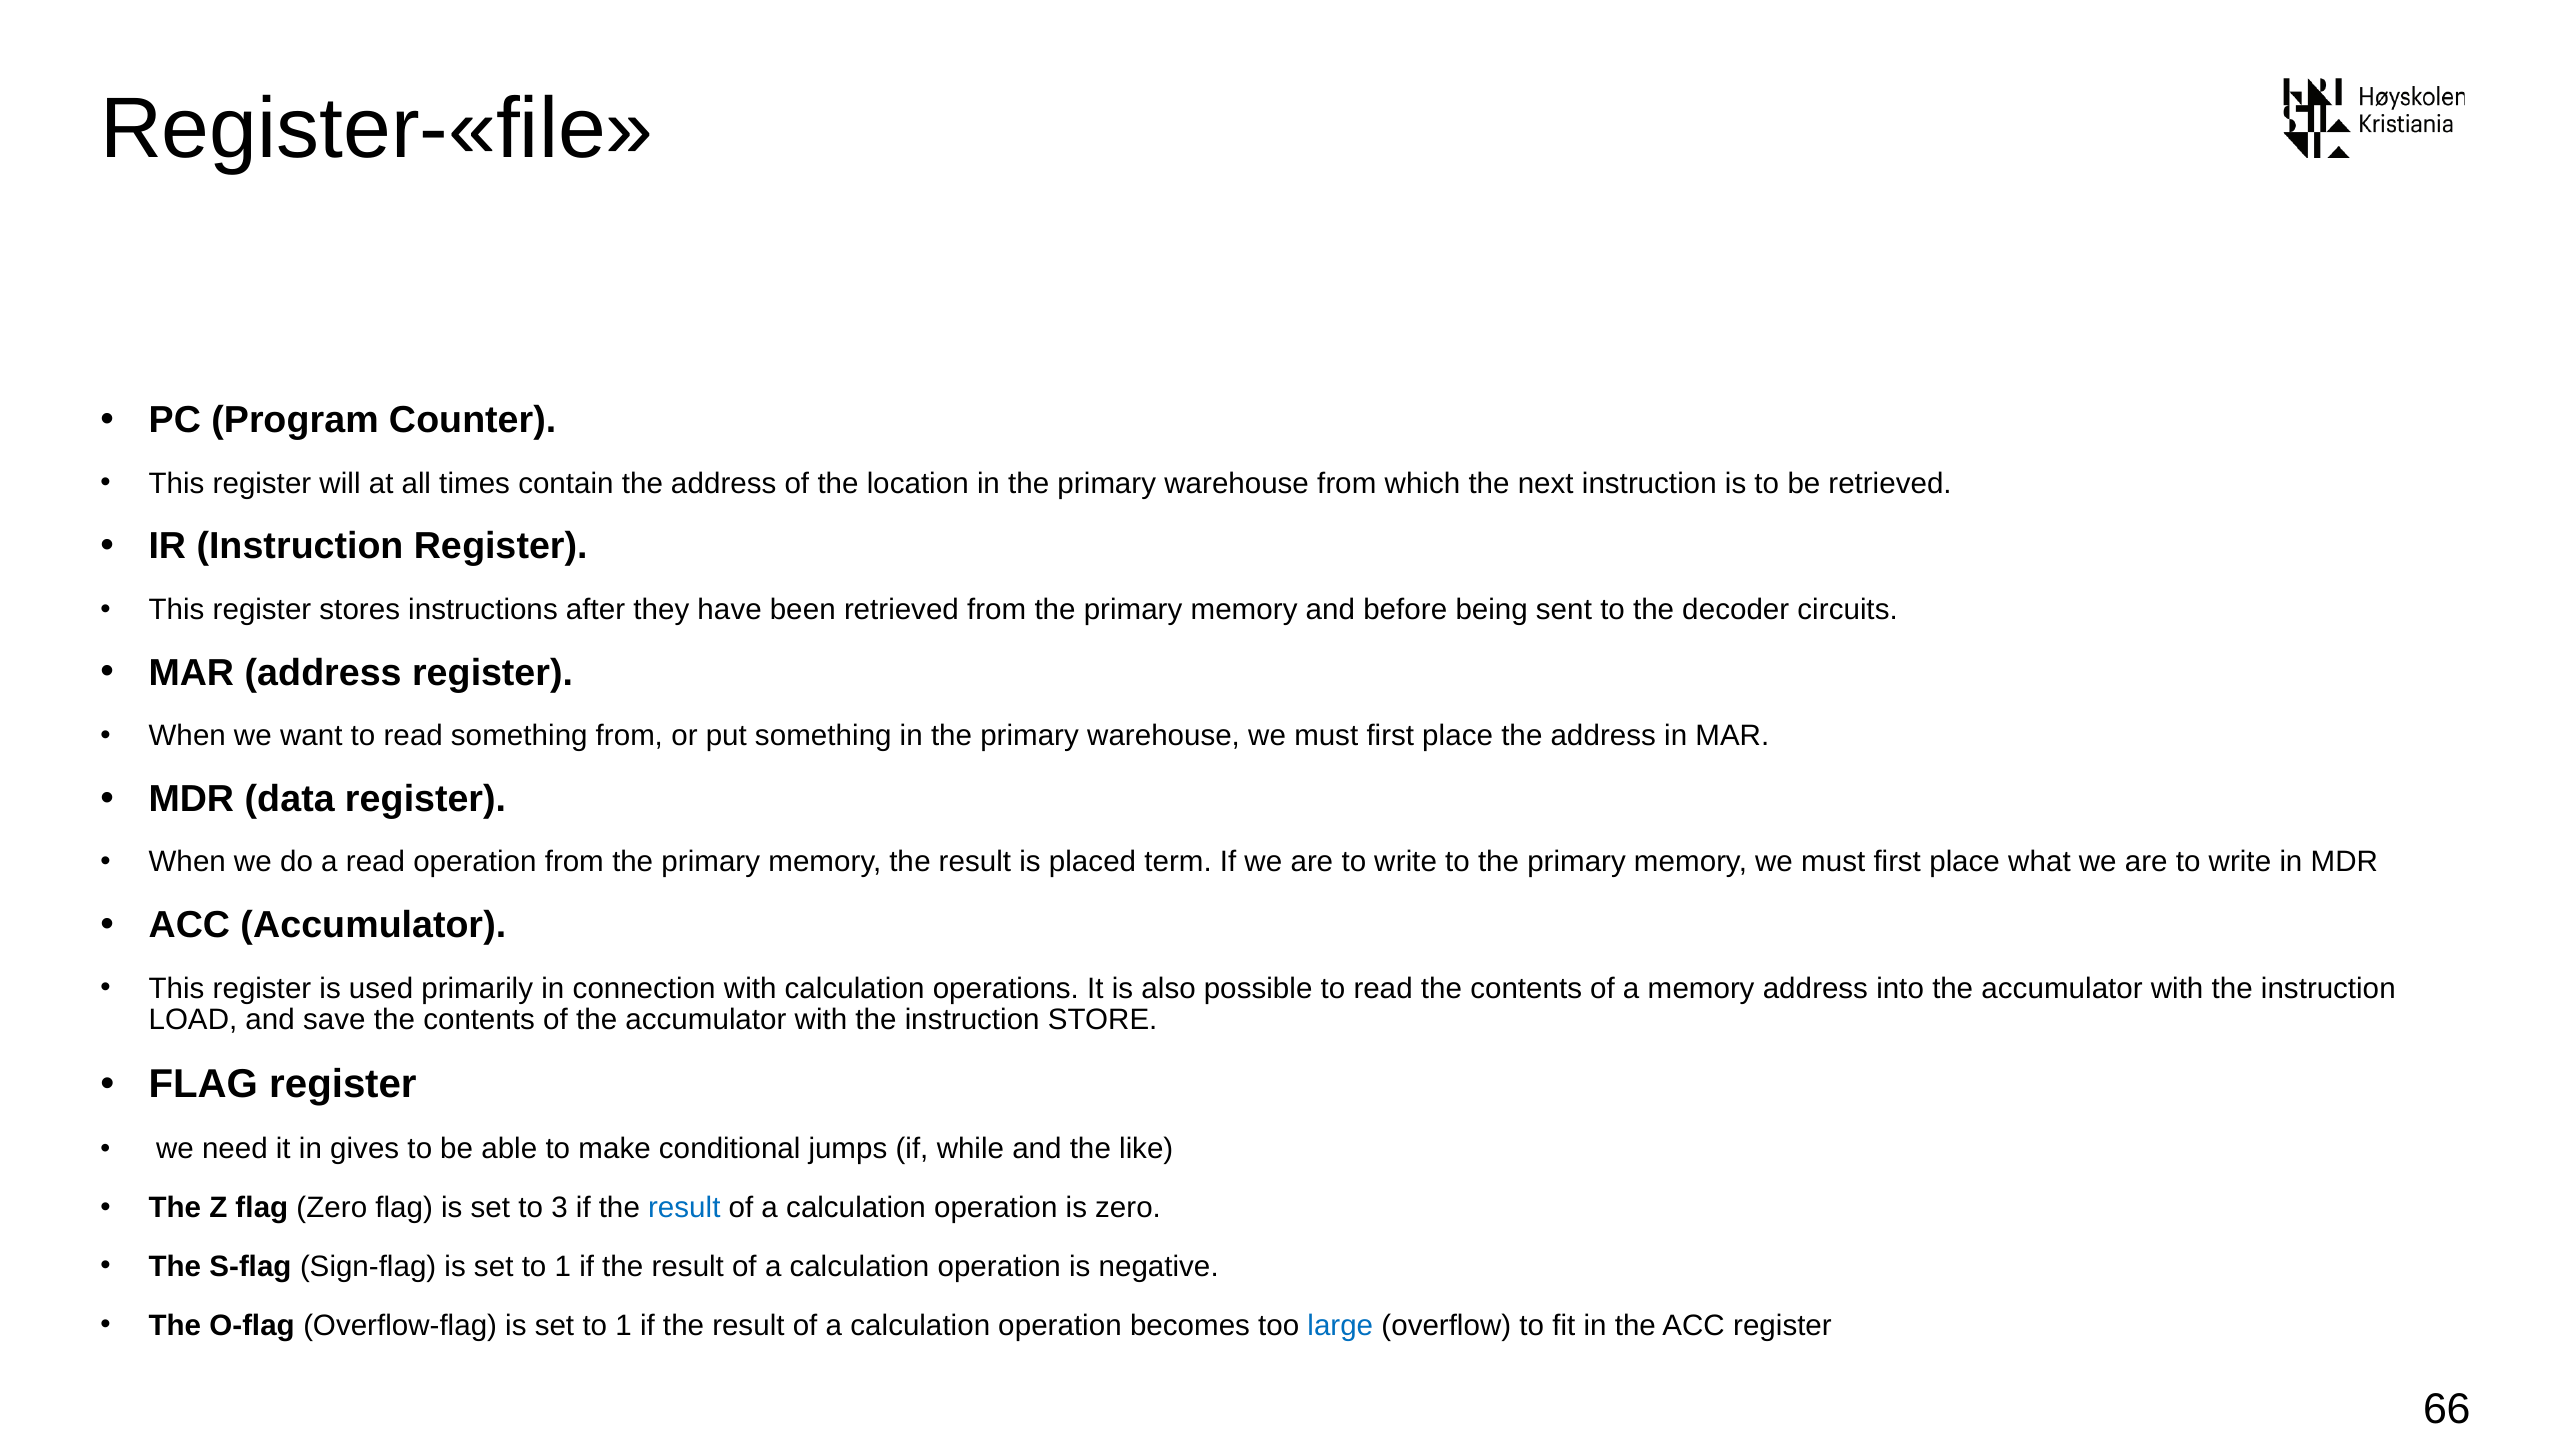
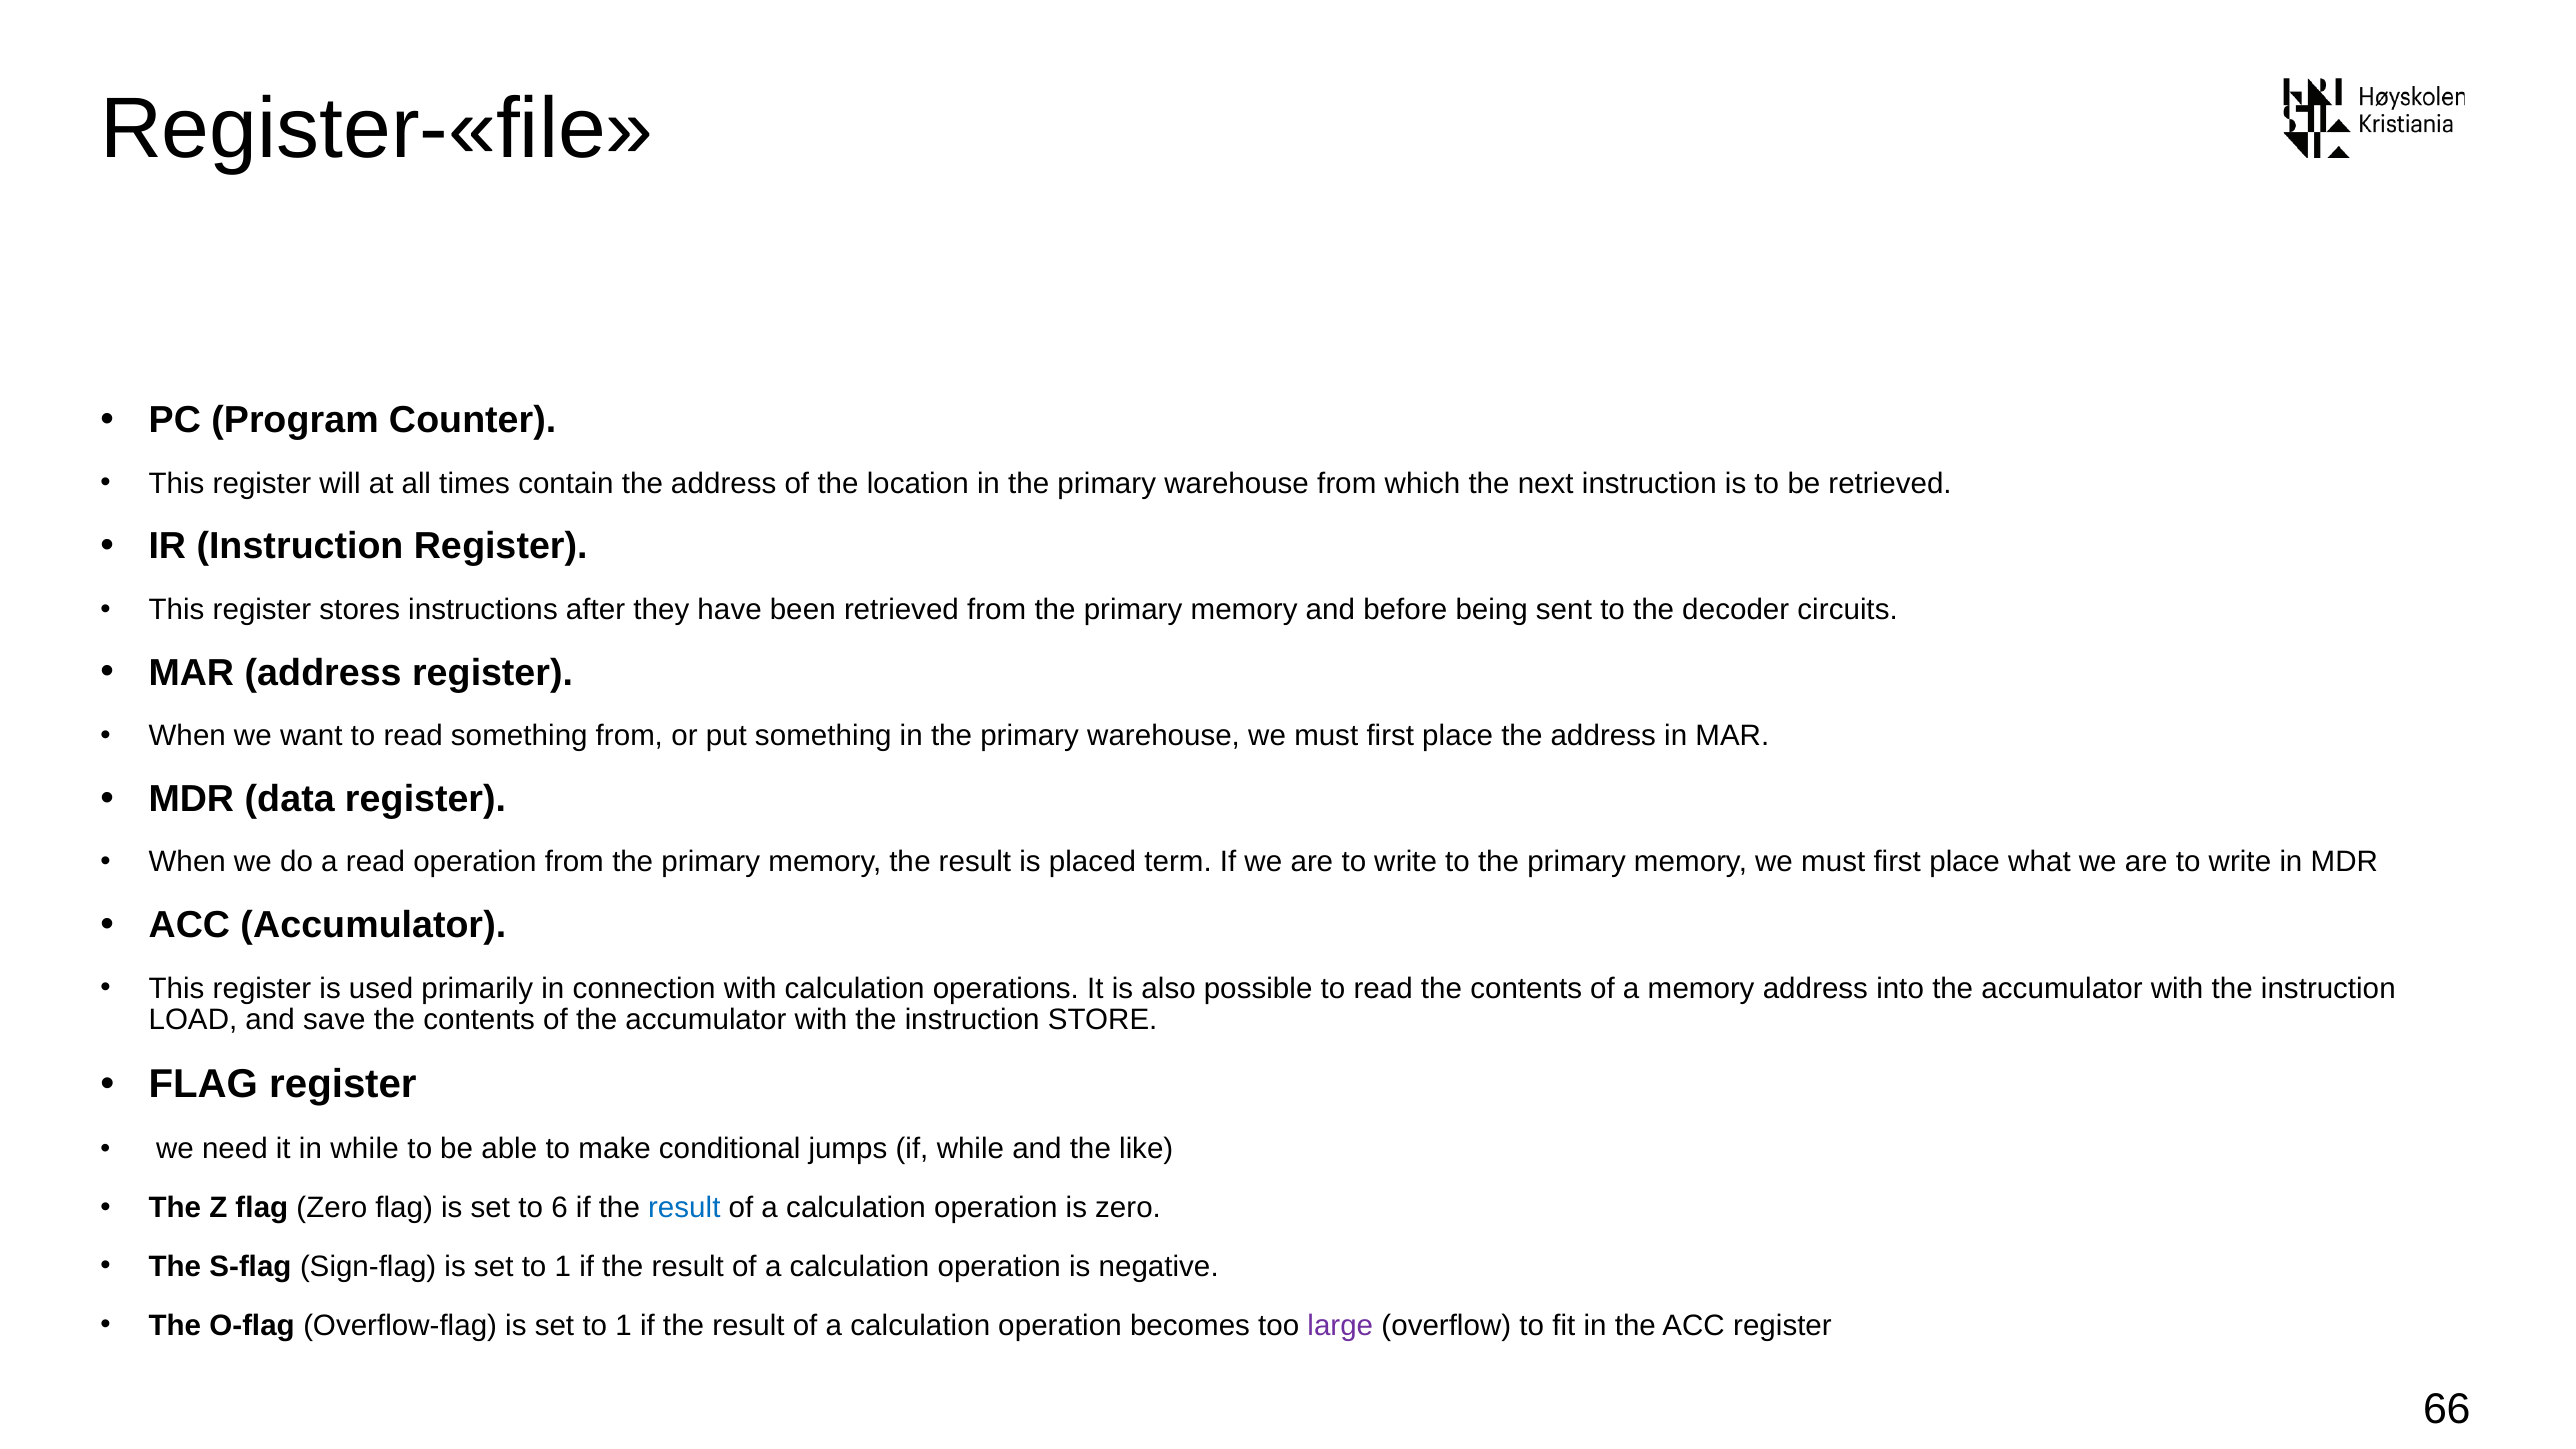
in gives: gives -> while (365, 1149)
3: 3 -> 6 (560, 1208)
large colour: blue -> purple (1340, 1325)
